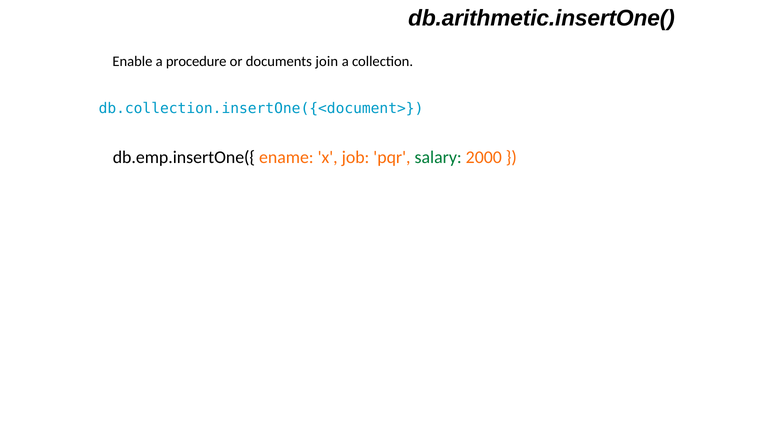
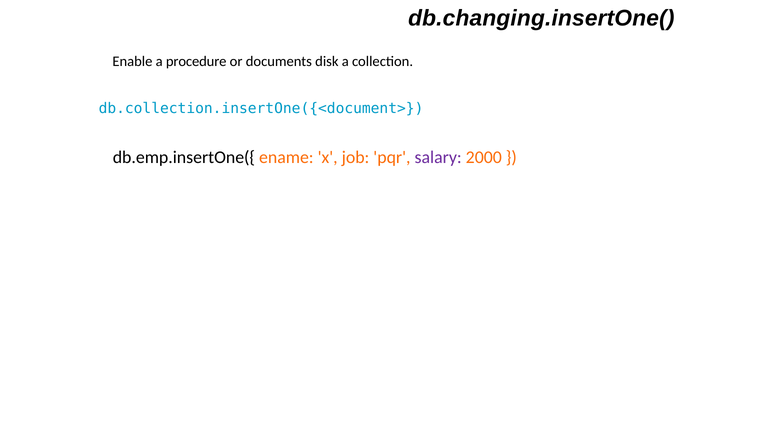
db.arithmetic.insertOne(: db.arithmetic.insertOne( -> db.changing.insertOne( (541, 18)
join: join -> disk (327, 61)
salary colour: green -> purple (438, 157)
